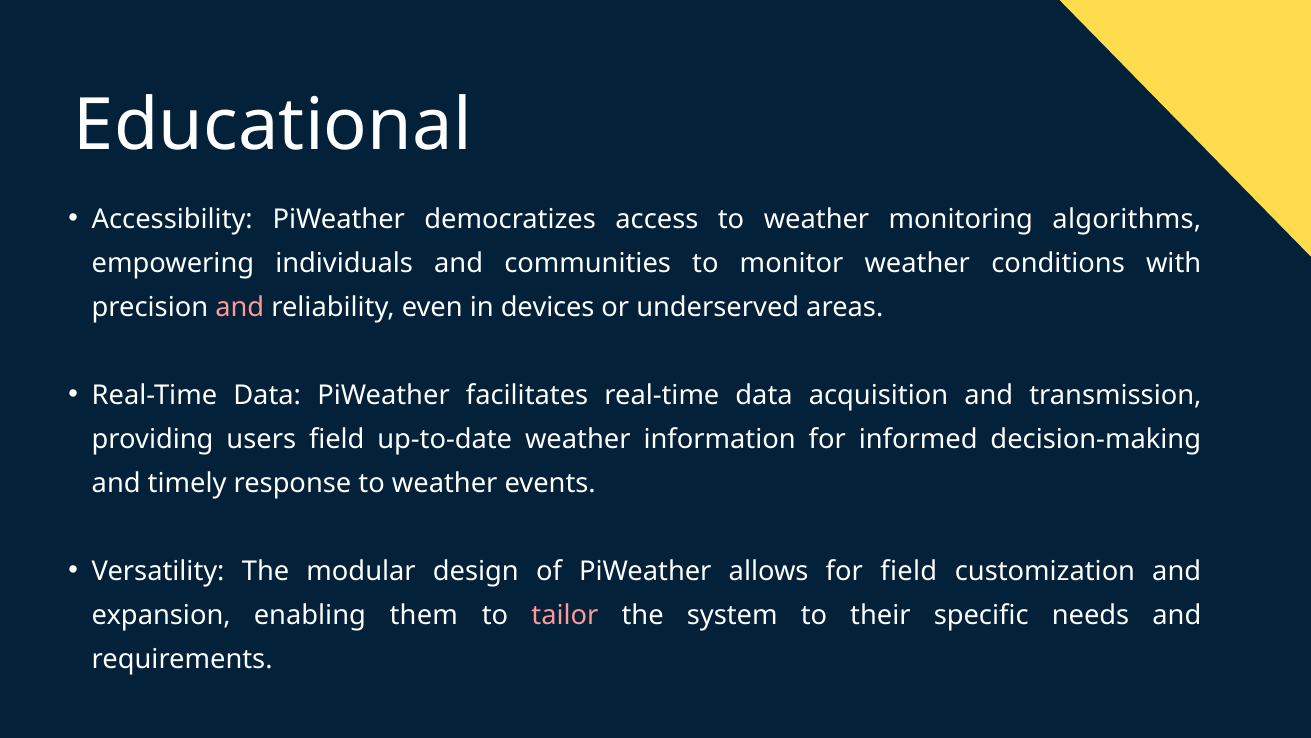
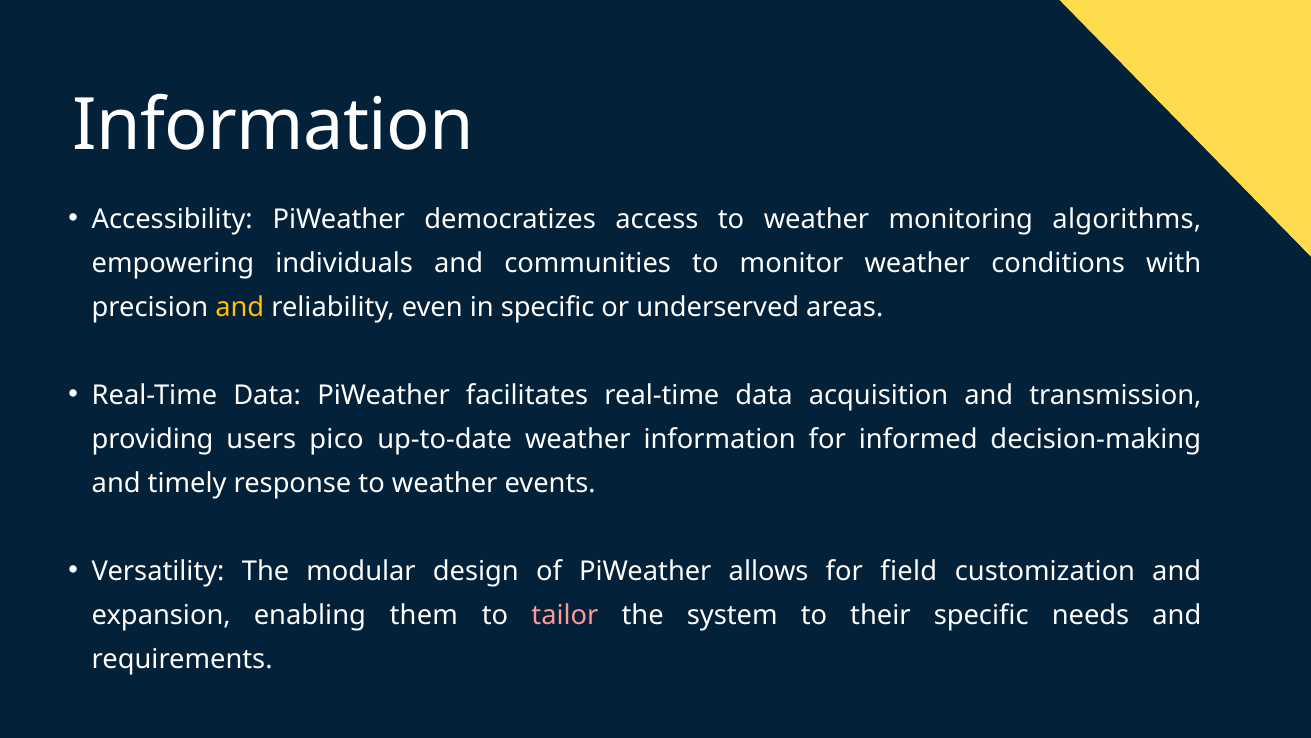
Educational: Educational -> Information (273, 126)
and colour: pink -> yellow (240, 307)
in devices: devices -> specific (548, 307)
users field: field -> pico (337, 439)
